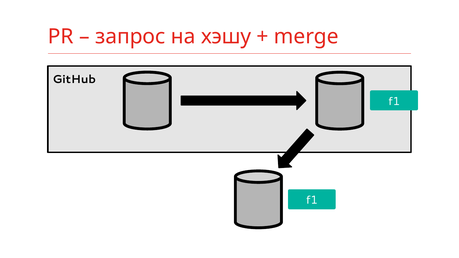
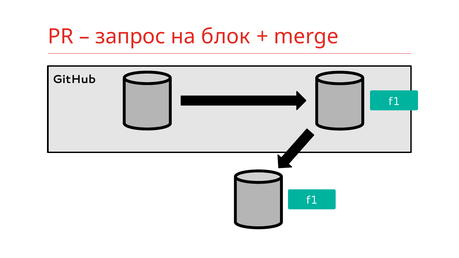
хэшу: хэшу -> блок (226, 37)
